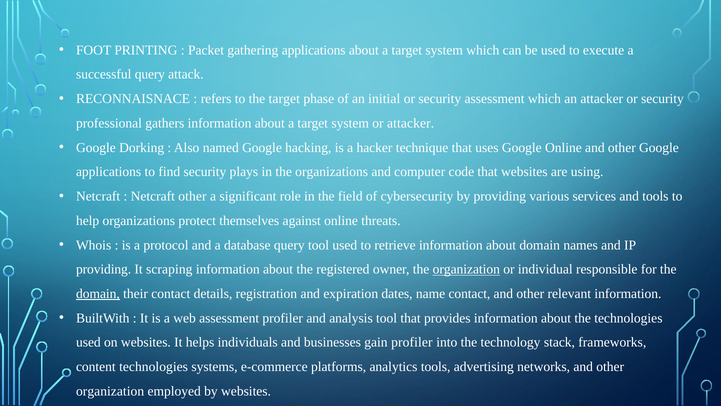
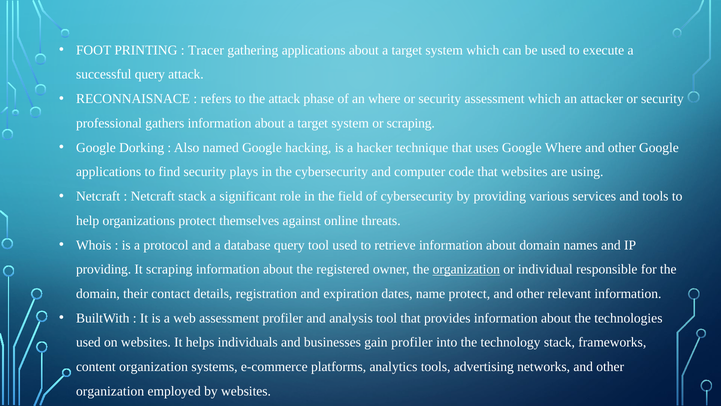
Packet: Packet -> Tracer (206, 50)
the target: target -> attack (284, 99)
an initial: initial -> where (384, 99)
or attacker: attacker -> scraping (411, 123)
Google Online: Online -> Where (563, 147)
the organizations: organizations -> cybersecurity (332, 172)
Netcraft other: other -> stack (192, 196)
domain underline: present -> none (98, 293)
name contact: contact -> protect (469, 293)
content technologies: technologies -> organization (154, 366)
